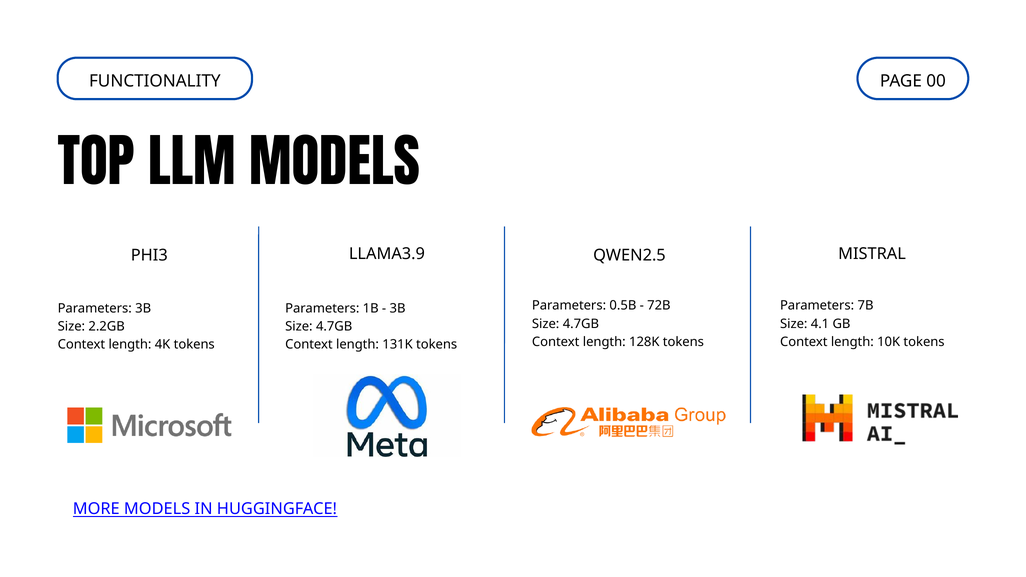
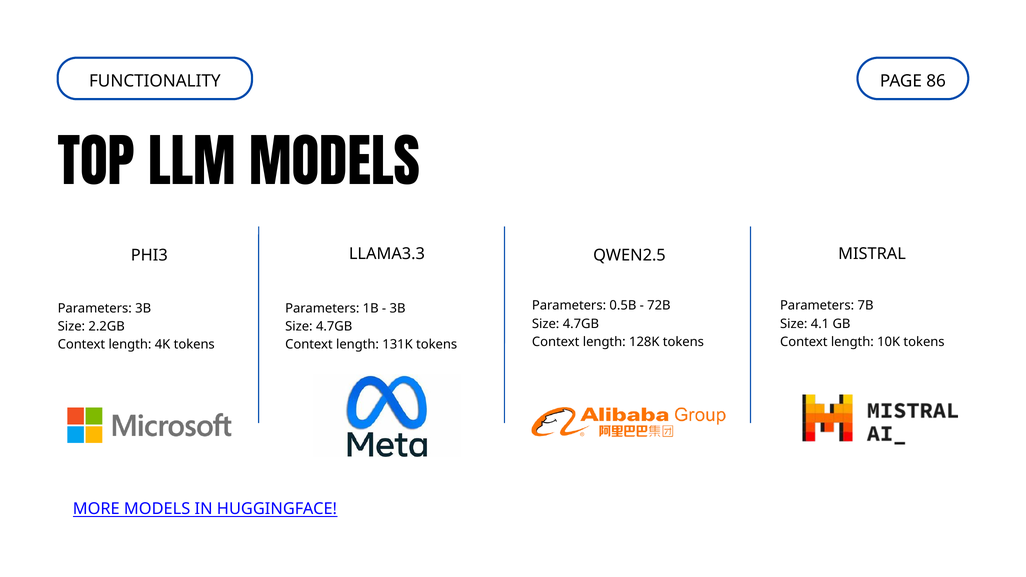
00: 00 -> 86 (936, 81)
LLAMA3.9: LLAMA3.9 -> LLAMA3.3 (387, 254)
